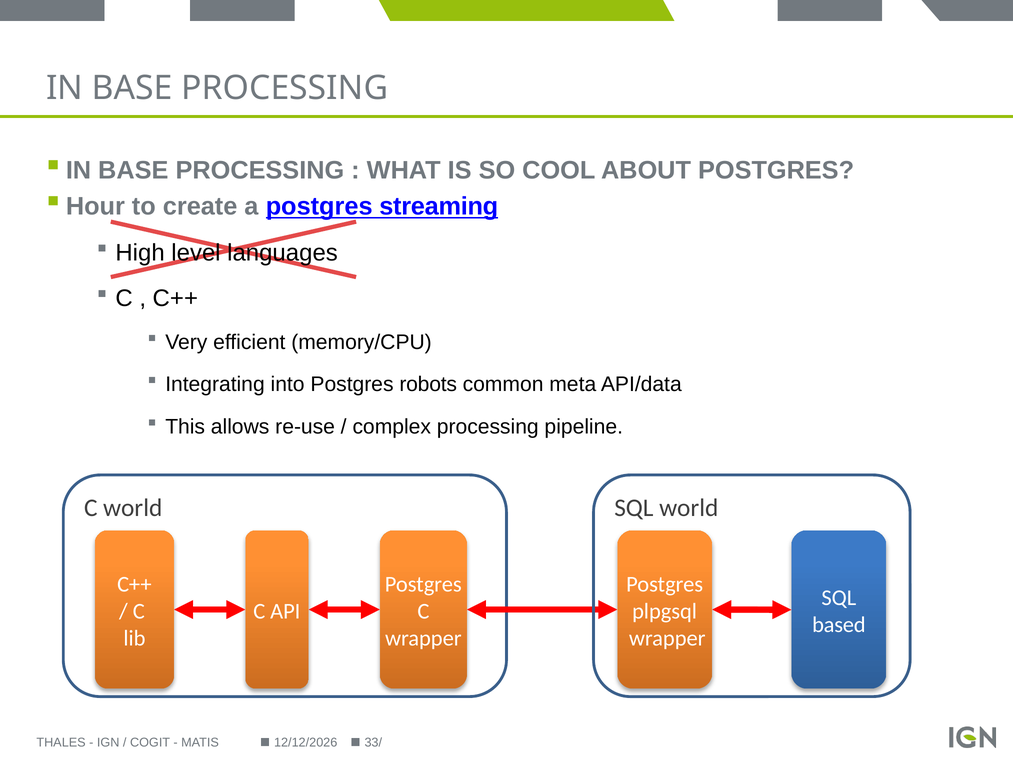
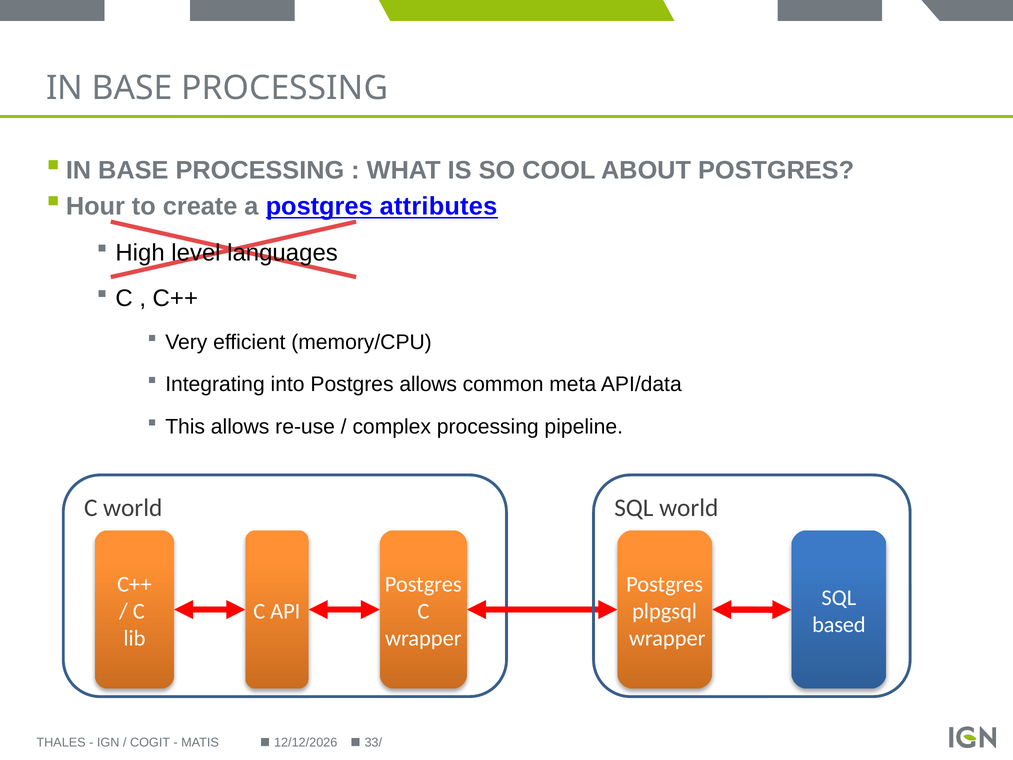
streaming: streaming -> attributes (438, 207)
Postgres robots: robots -> allows (428, 384)
